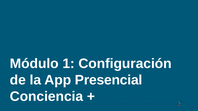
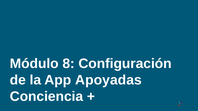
1: 1 -> 8 (69, 64)
Presencial: Presencial -> Apoyadas (108, 80)
